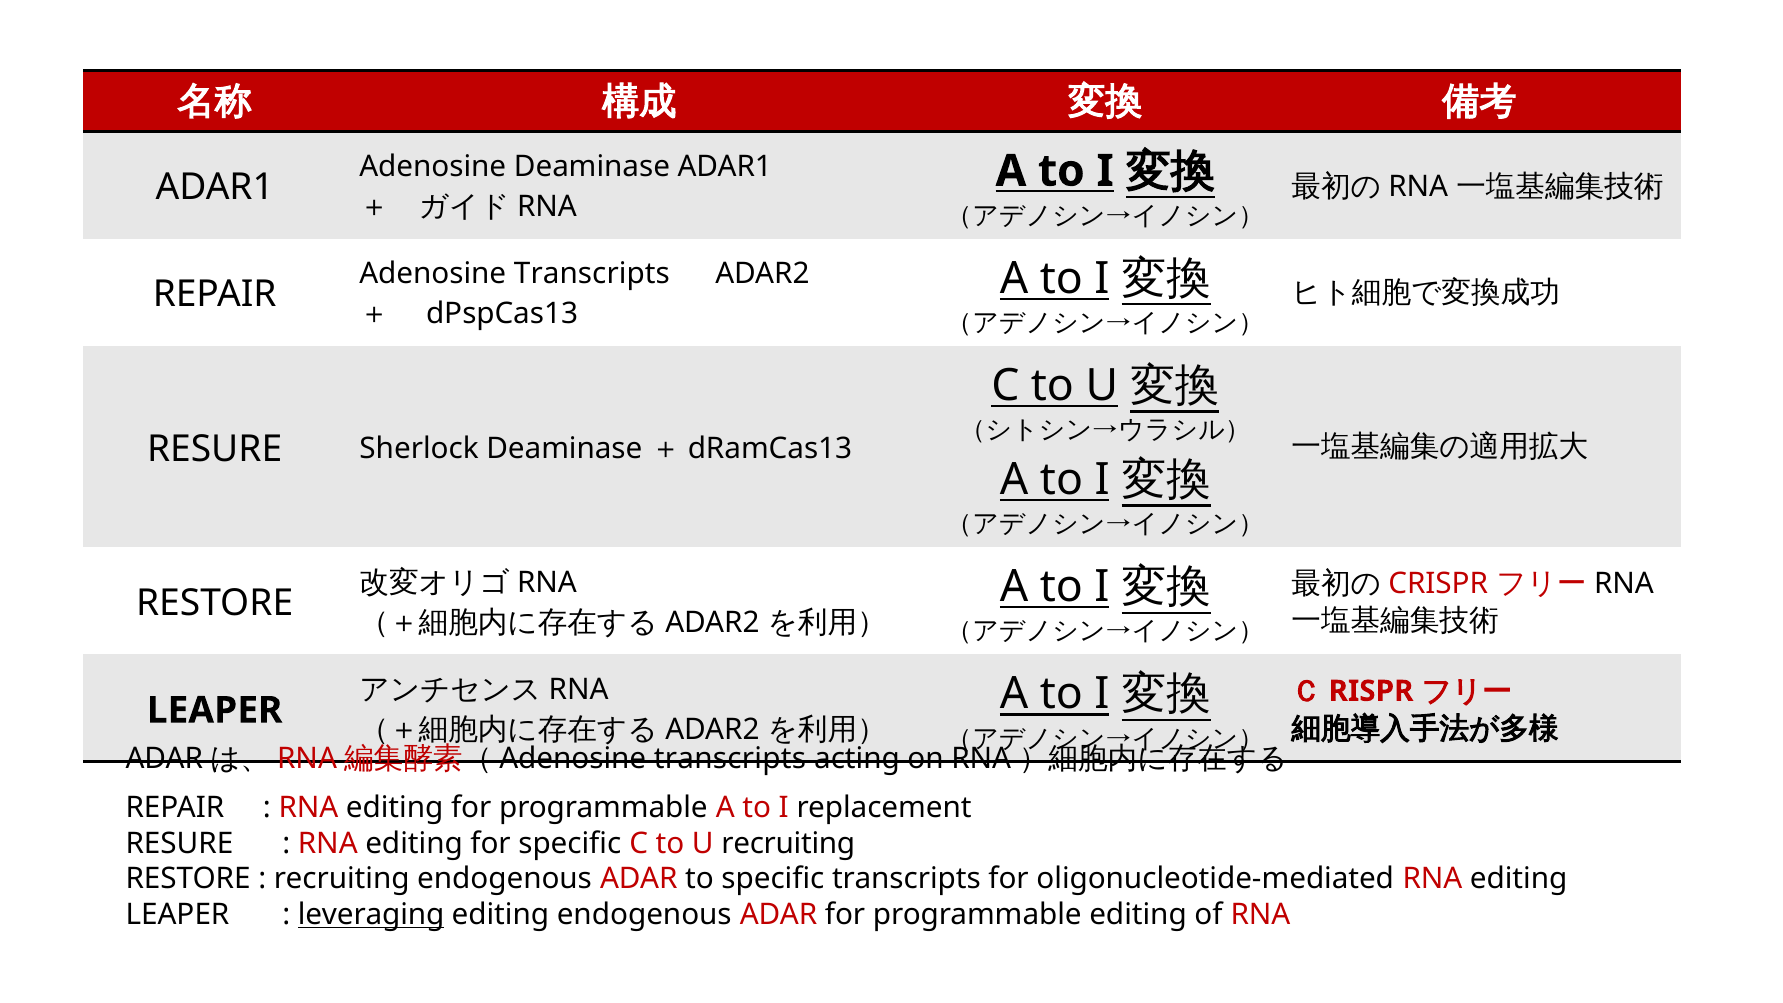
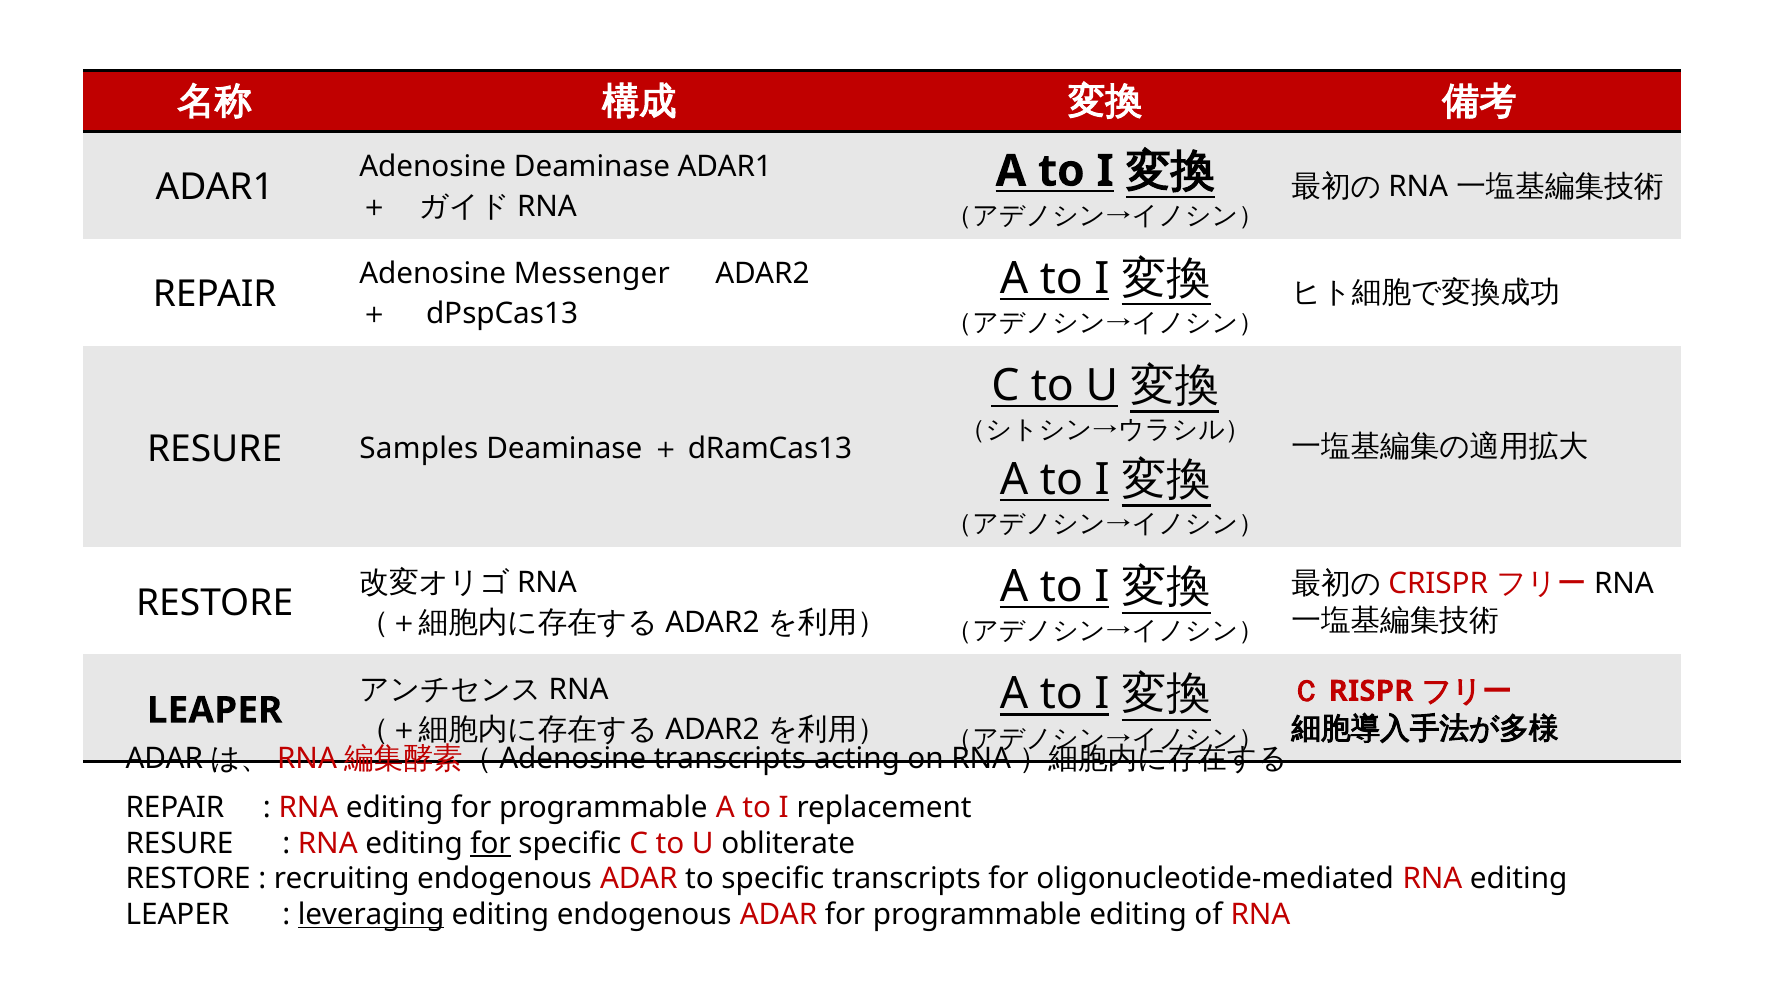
Adenosine Transcripts: Transcripts -> Messenger (592, 274)
Sherlock: Sherlock -> Samples (419, 448)
for underline: none -> present (491, 843)
U recruiting: recruiting -> obliterate (788, 843)
